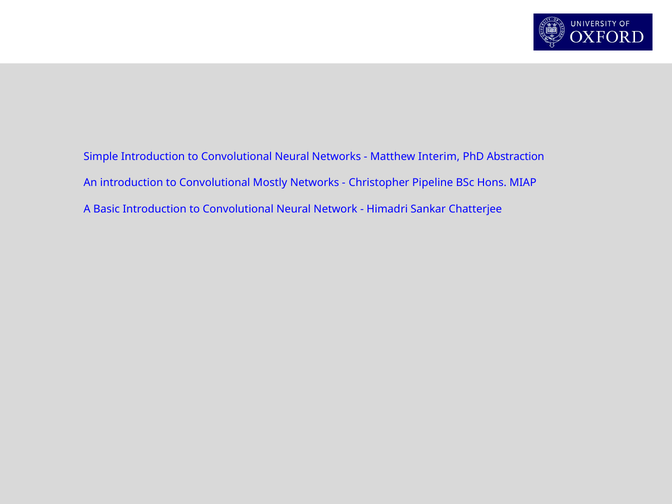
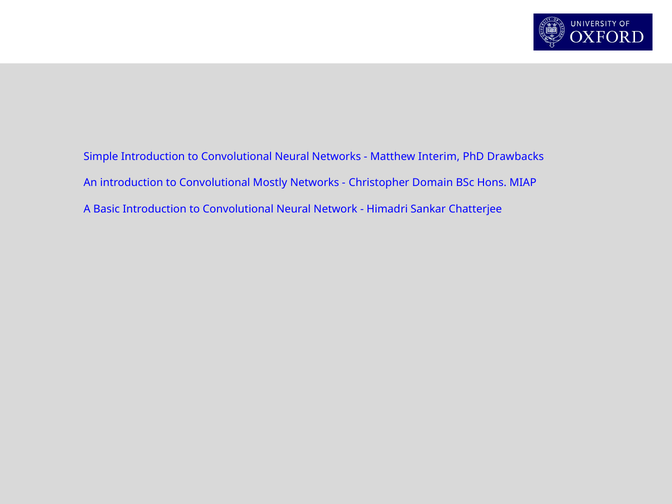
Abstraction: Abstraction -> Drawbacks (515, 157)
Pipeline: Pipeline -> Domain (433, 183)
